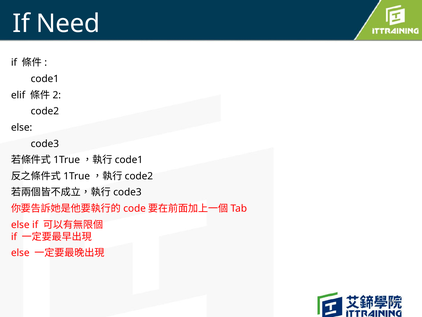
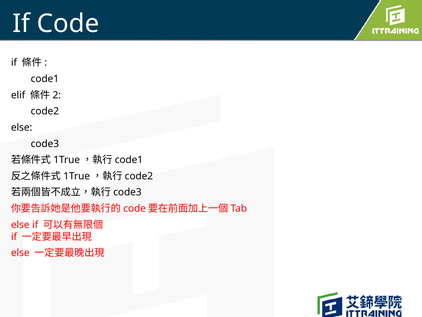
Need: Need -> Code (68, 24)
